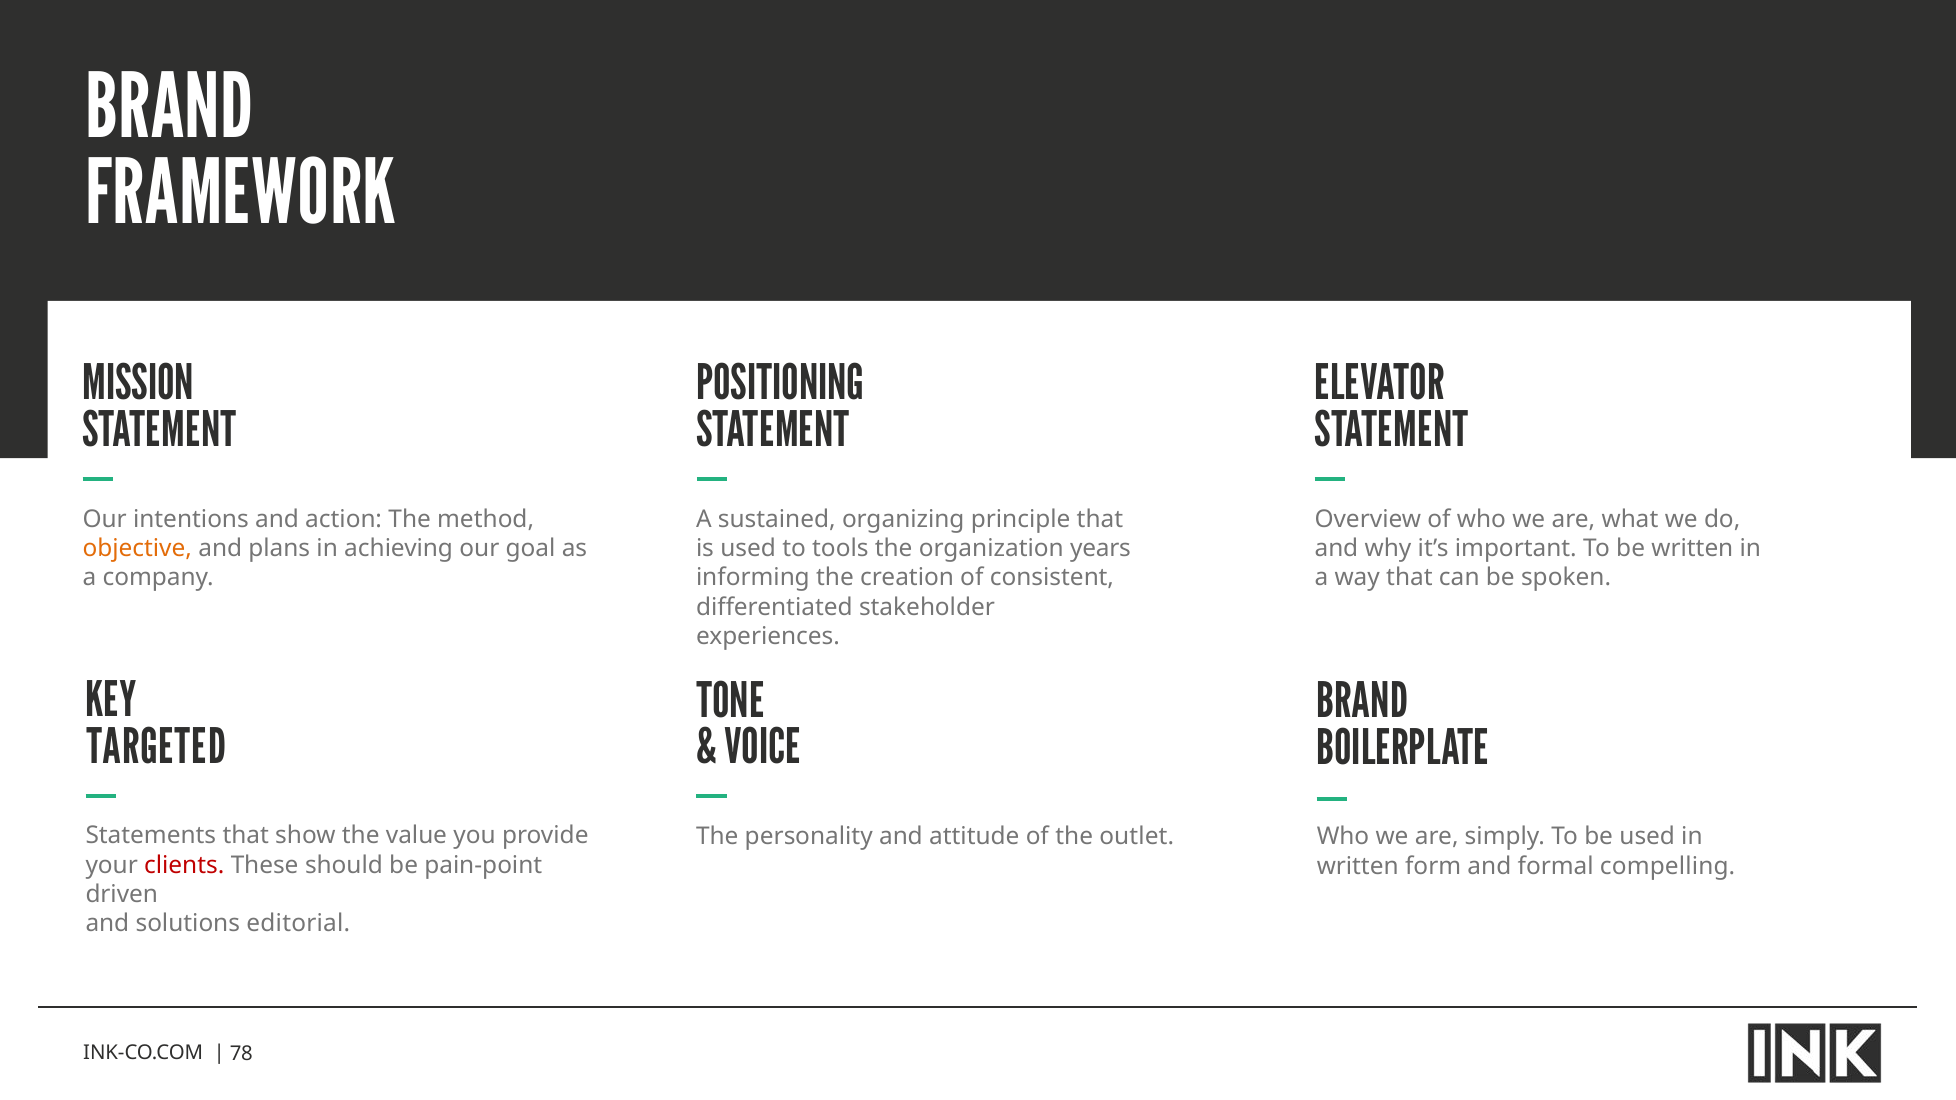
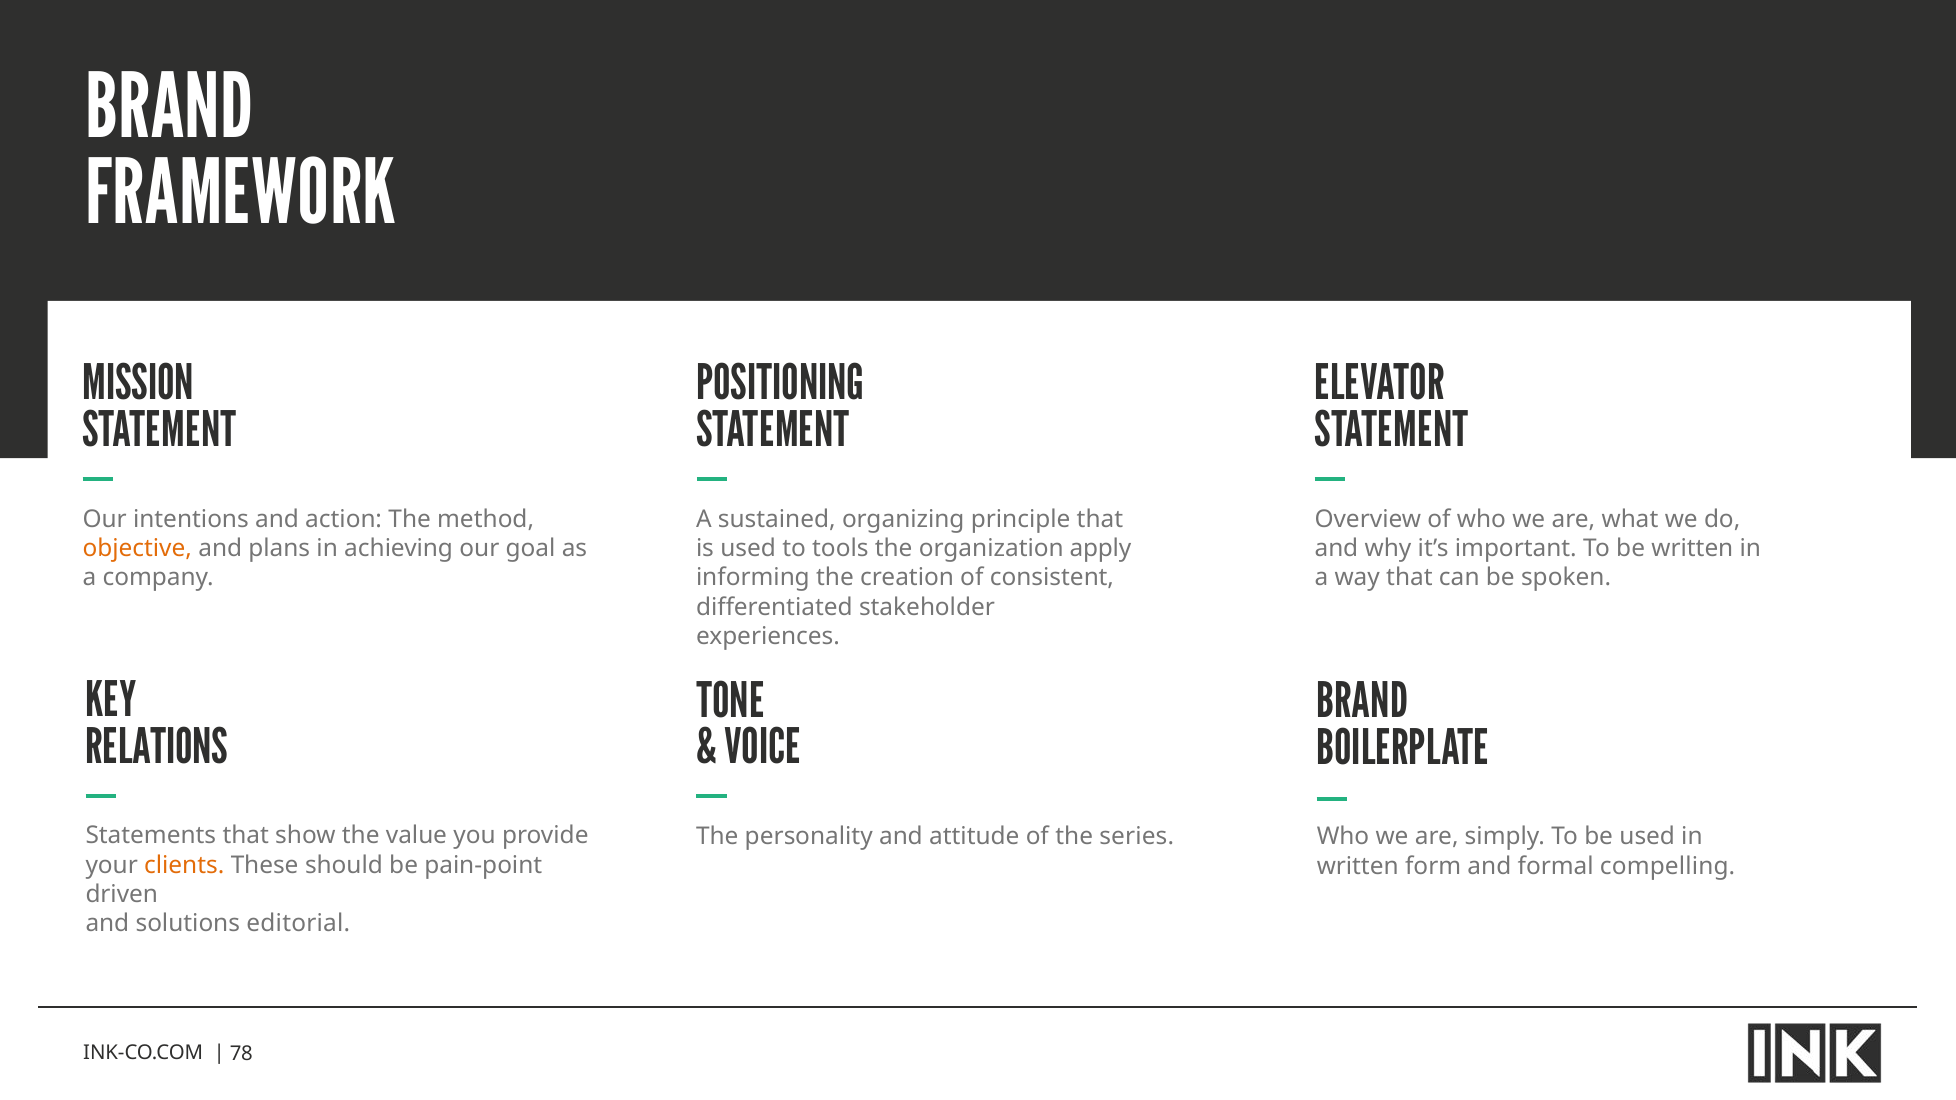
years: years -> apply (1100, 549)
TARGETED: TARGETED -> RELATIONS (157, 747)
outlet: outlet -> series (1137, 837)
clients colour: red -> orange (184, 865)
